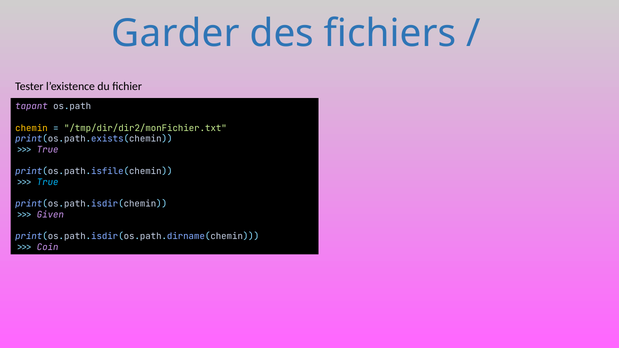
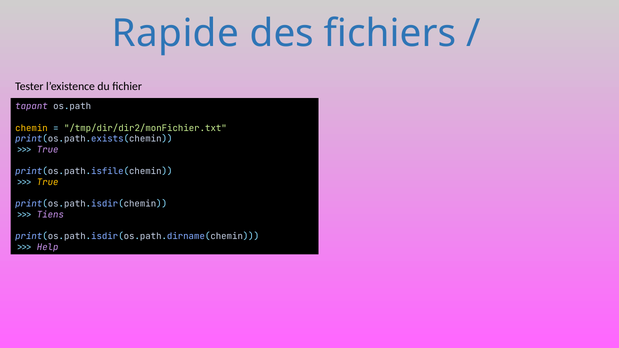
Garder: Garder -> Rapide (175, 33)
True colour: light blue -> yellow (48, 182)
Given: Given -> Tiens (50, 215)
Coin: Coin -> Help (48, 247)
